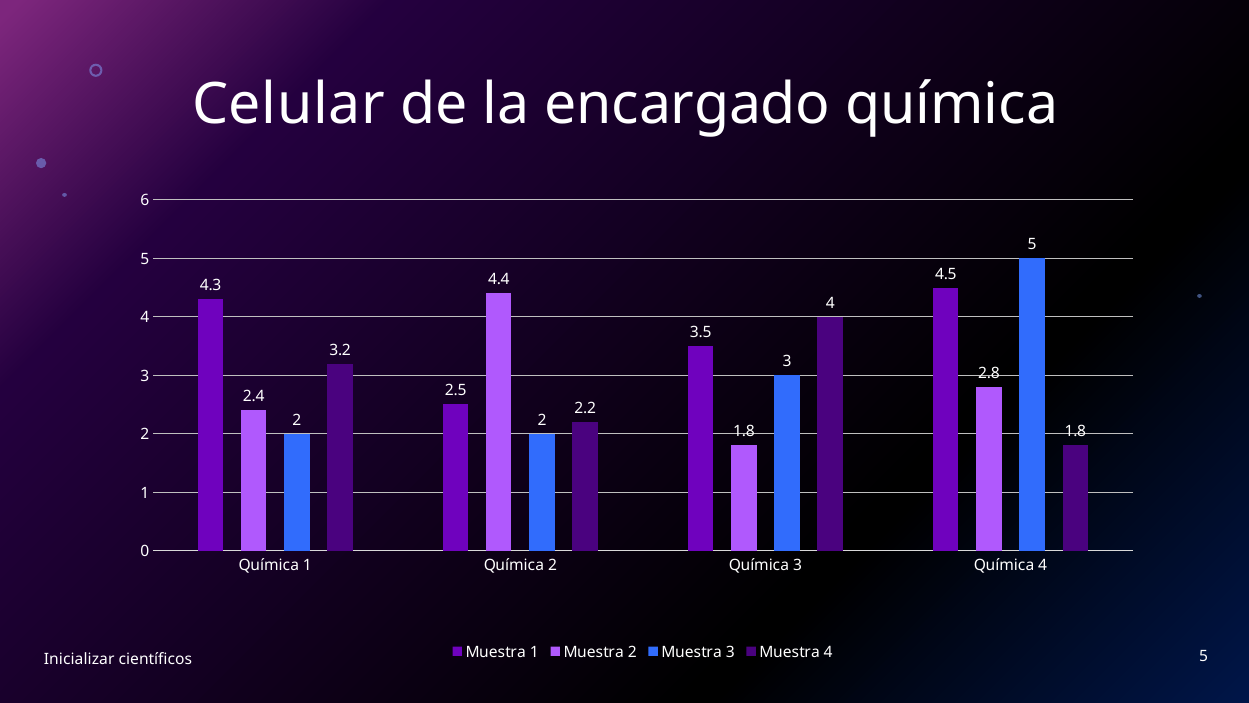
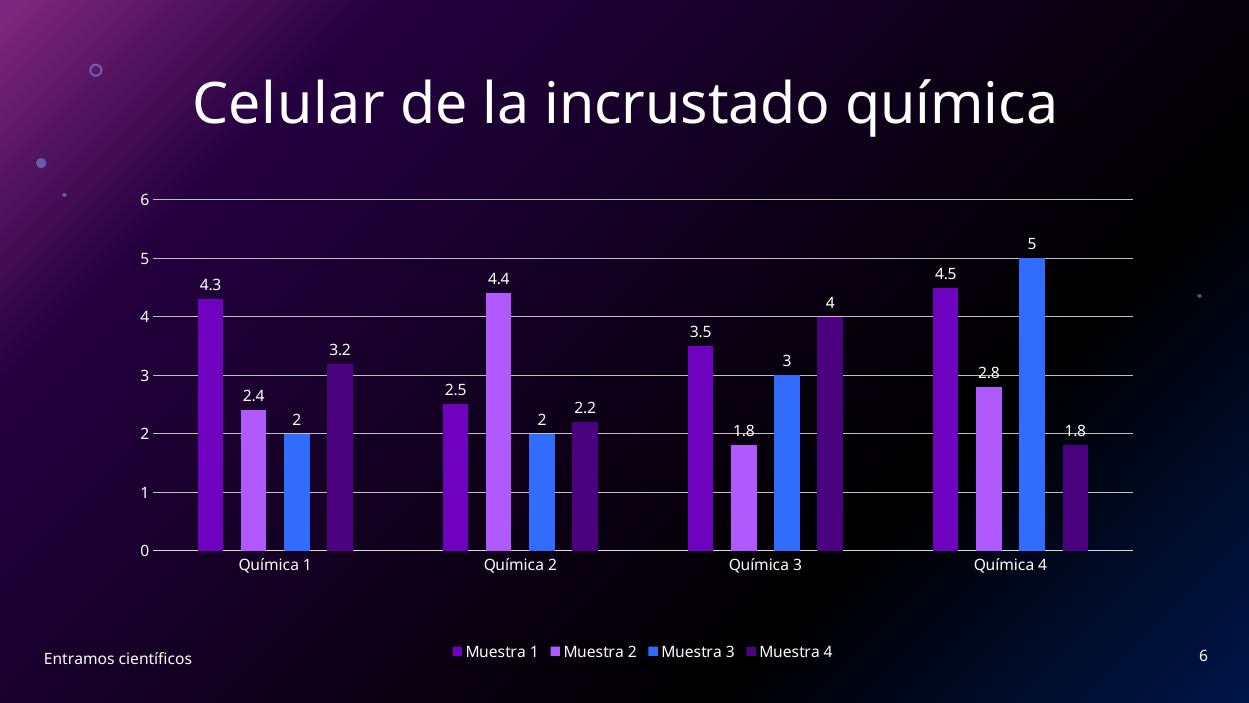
encargado: encargado -> incrustado (688, 105)
Inicializar: Inicializar -> Entramos (79, 659)
científicos 5: 5 -> 6 (1204, 656)
